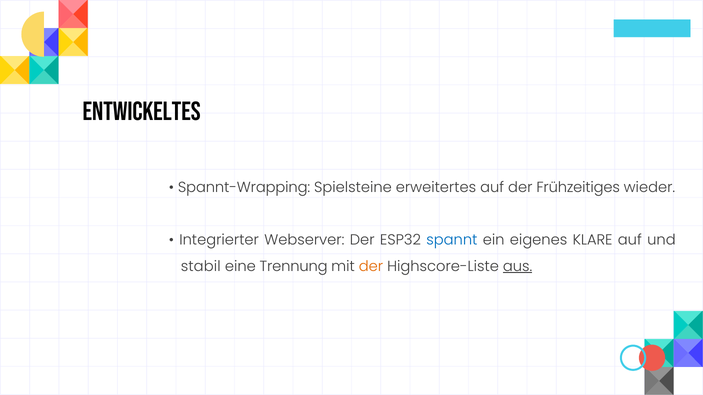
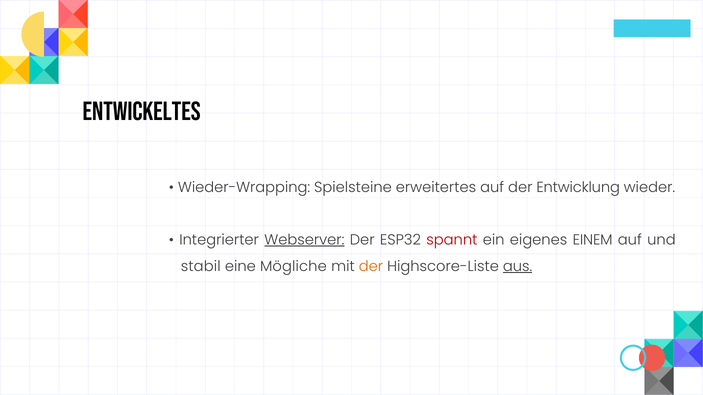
Spannt-Wrapping: Spannt-Wrapping -> Wieder-Wrapping (244, 187)
Frühzeitiges: Frühzeitiges -> Entwicklung (578, 187)
Webserver underline: none -> present (304, 240)
spannt colour: blue -> red (452, 240)
KLARE: KLARE -> EINEM (593, 240)
Trennung: Trennung -> Mögliche (293, 267)
